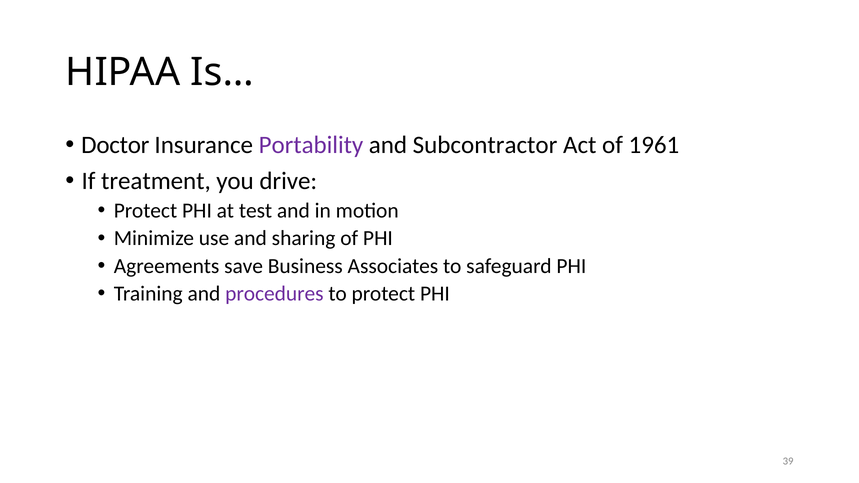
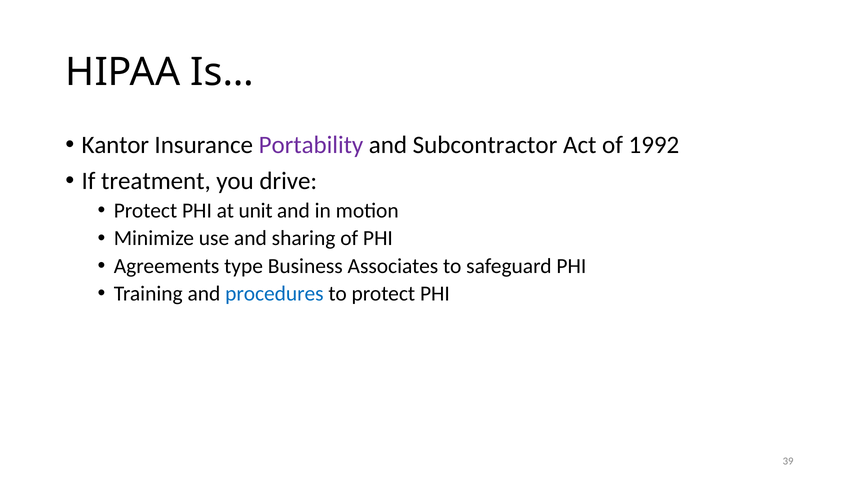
Doctor: Doctor -> Kantor (115, 145)
1961: 1961 -> 1992 (654, 145)
test: test -> unit (256, 211)
save: save -> type (244, 266)
procedures colour: purple -> blue (274, 294)
